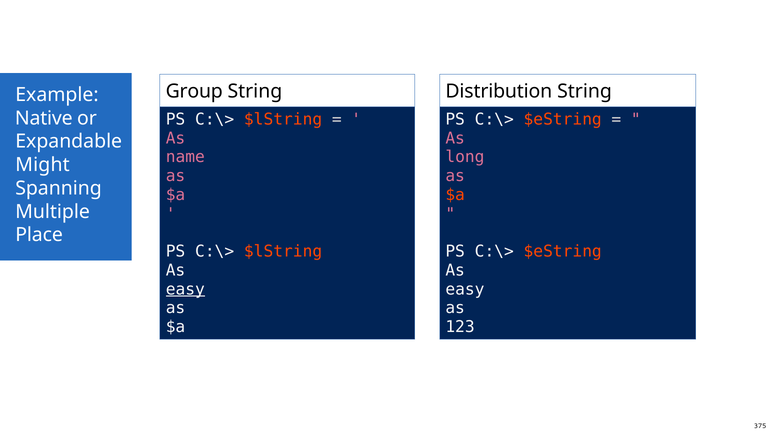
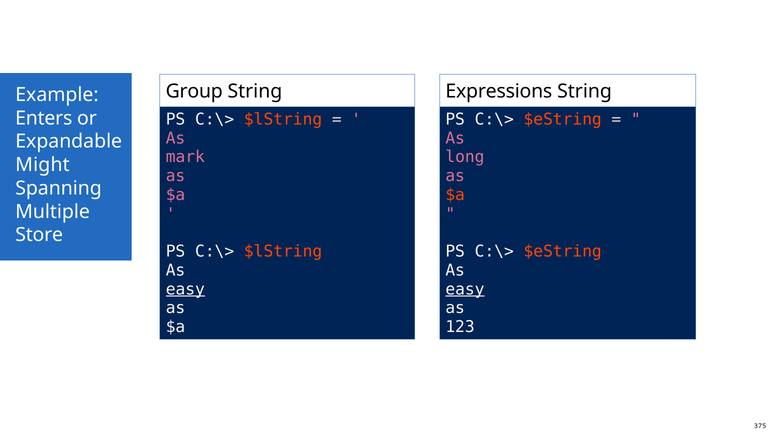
Distribution: Distribution -> Expressions (499, 91)
Native: Native -> Enters (44, 118)
name: name -> mark (185, 157)
Place: Place -> Store (39, 235)
easy underline: none -> present (465, 289)
